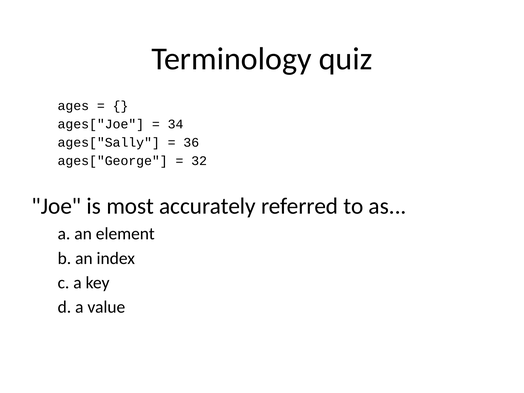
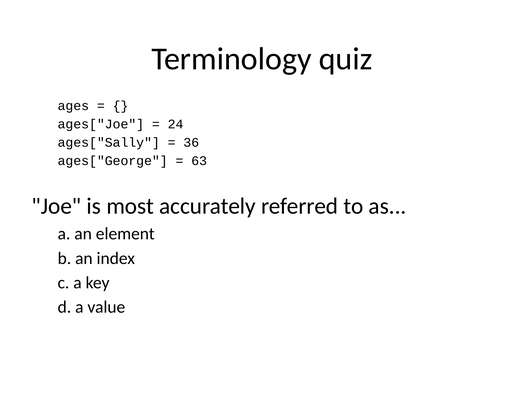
34: 34 -> 24 (176, 124)
32: 32 -> 63 (199, 161)
